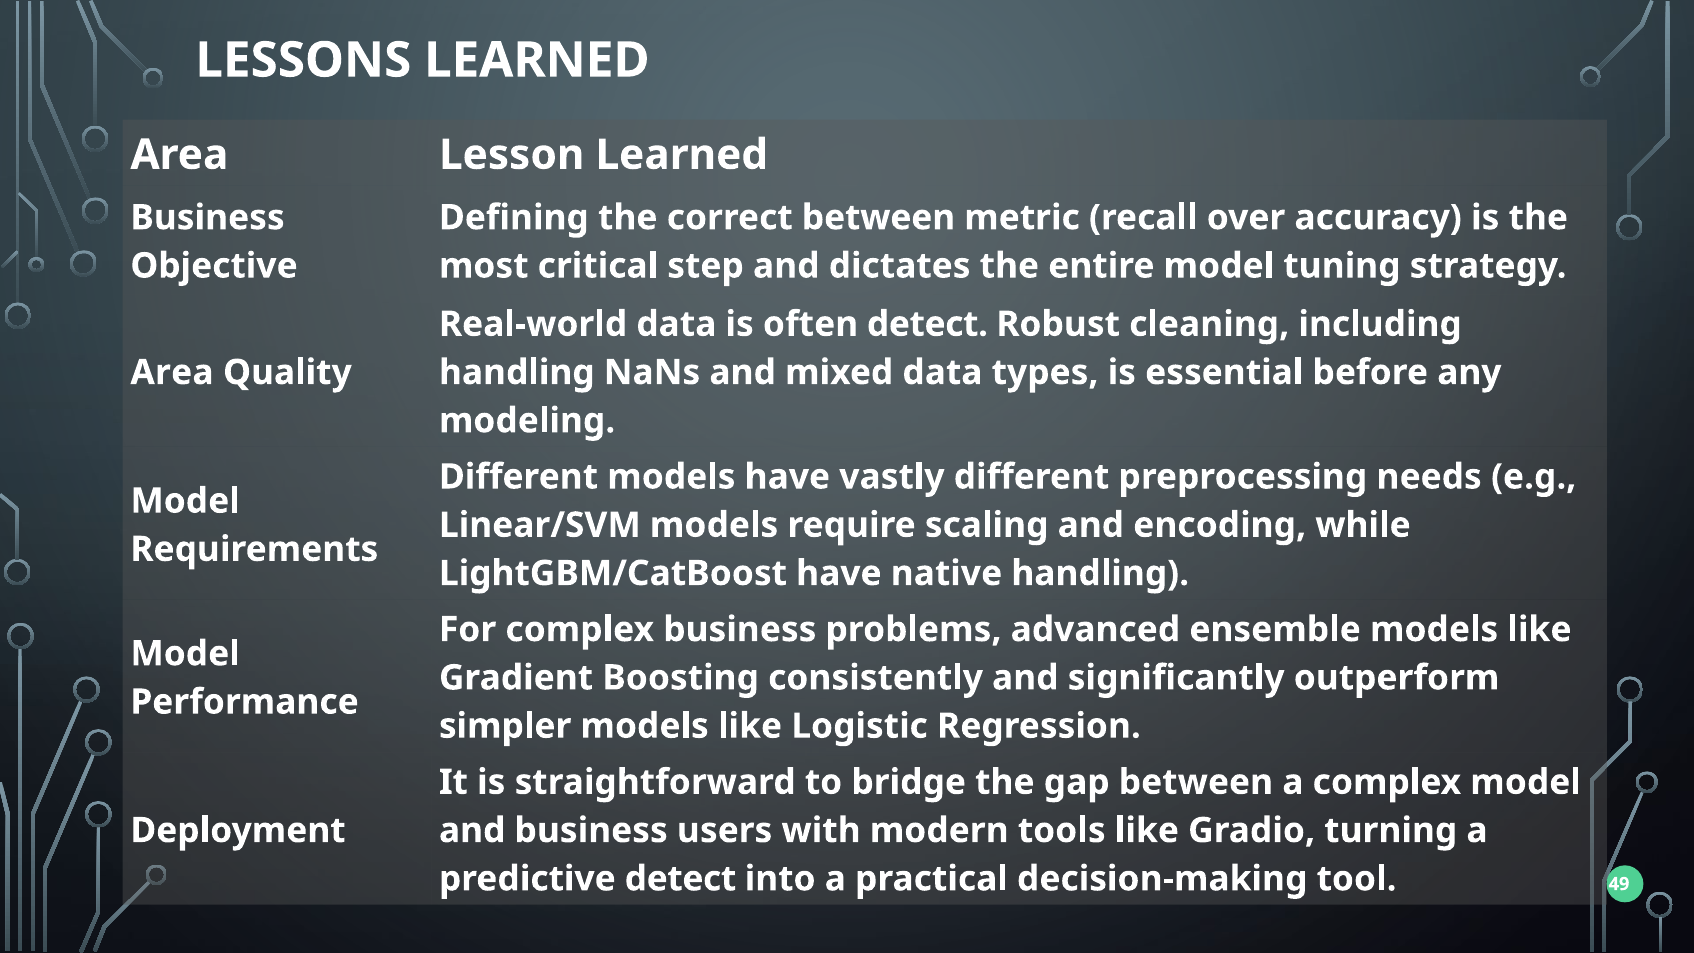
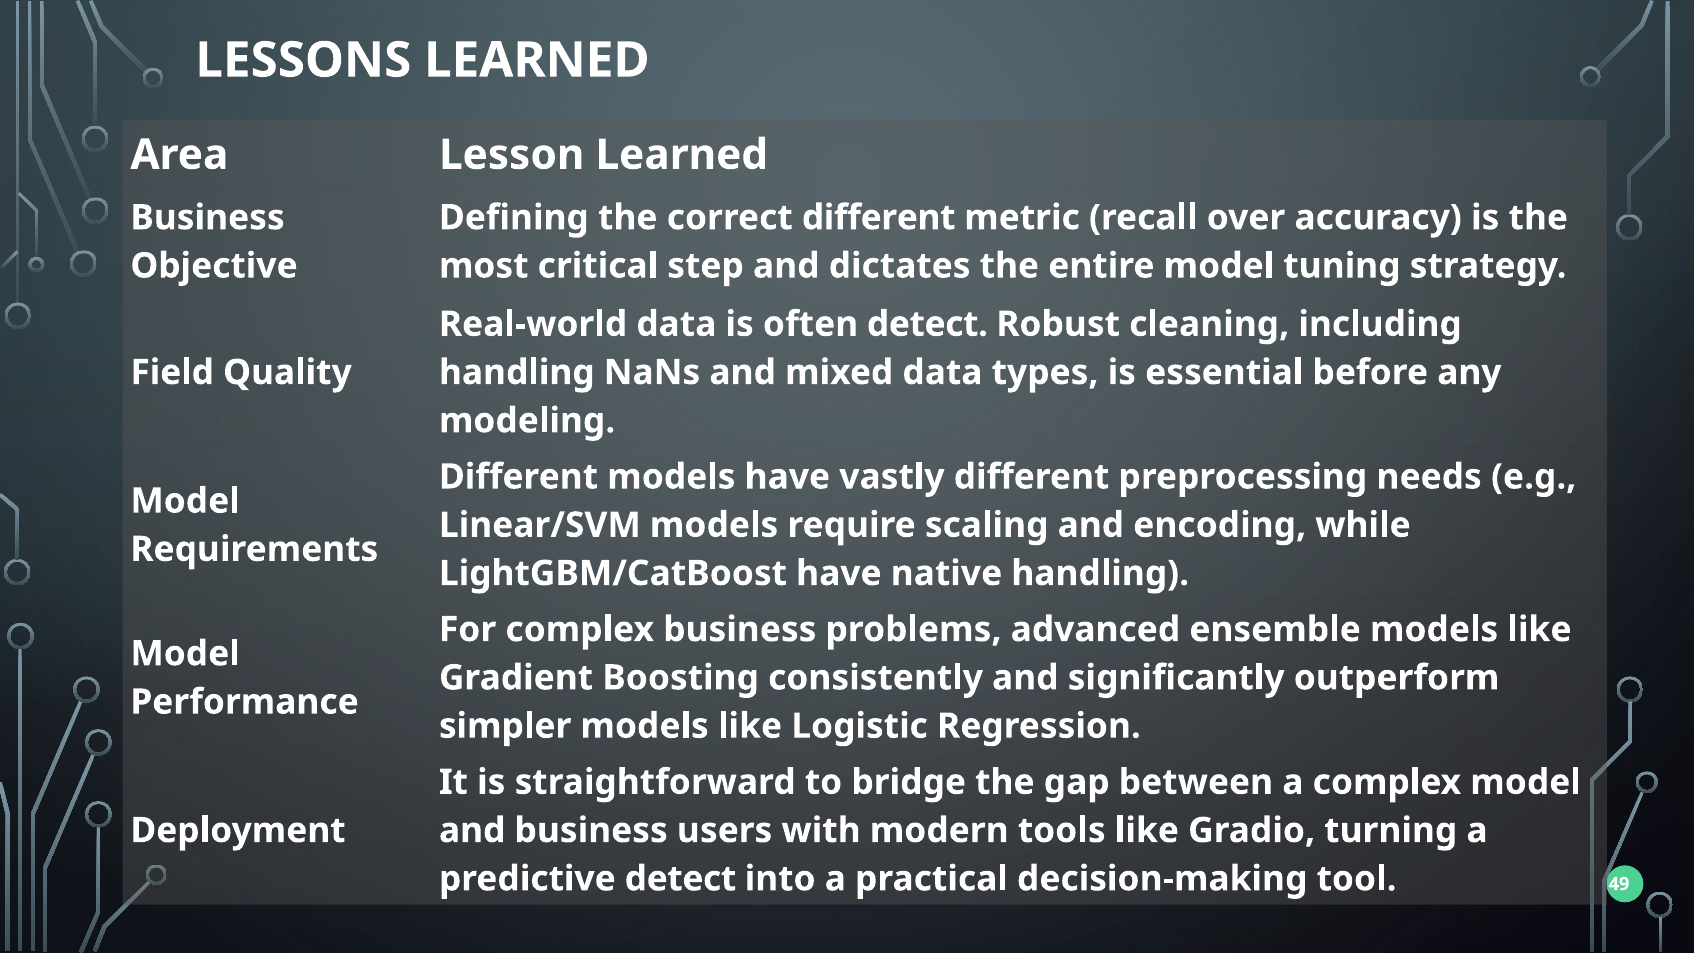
correct between: between -> different (879, 218)
Area: Area -> Field (172, 372)
